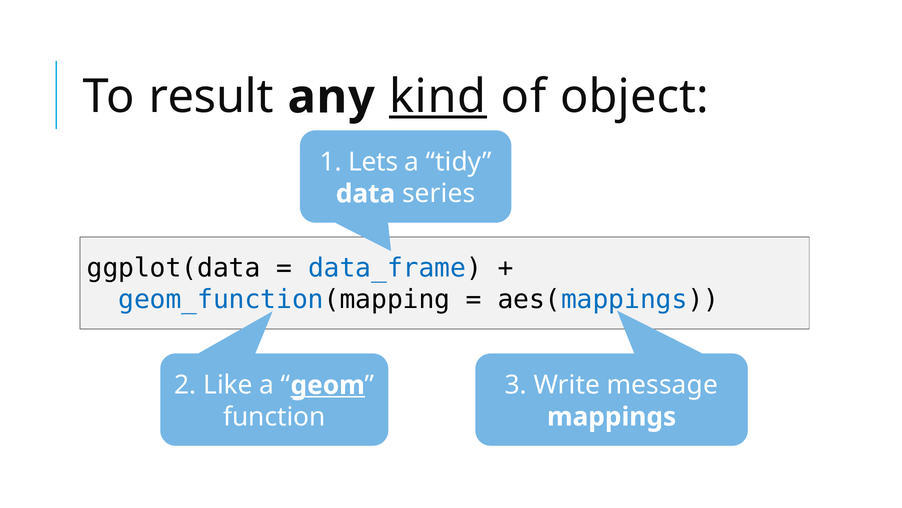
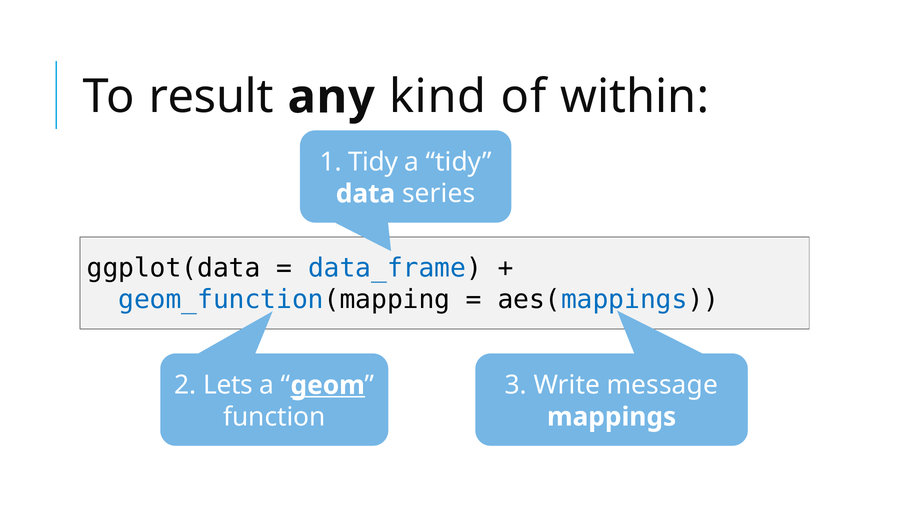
kind underline: present -> none (438, 97)
object: object -> within (635, 97)
1 Lets: Lets -> Tidy (373, 162)
Like: Like -> Lets (228, 385)
